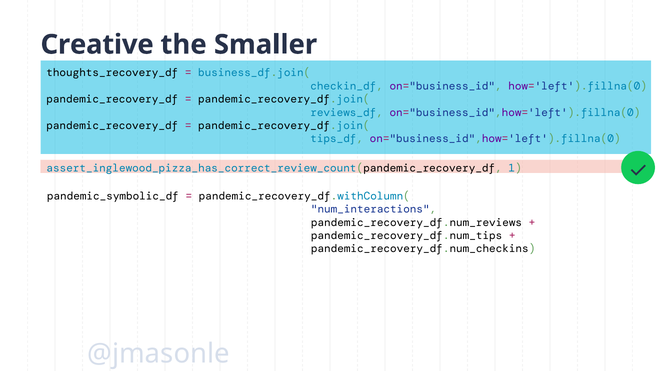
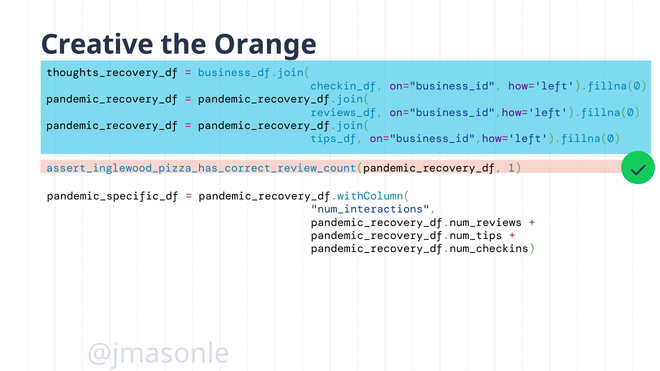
Smaller: Smaller -> Orange (265, 45)
pandemic_symbolic_df: pandemic_symbolic_df -> pandemic_specific_df (113, 196)
